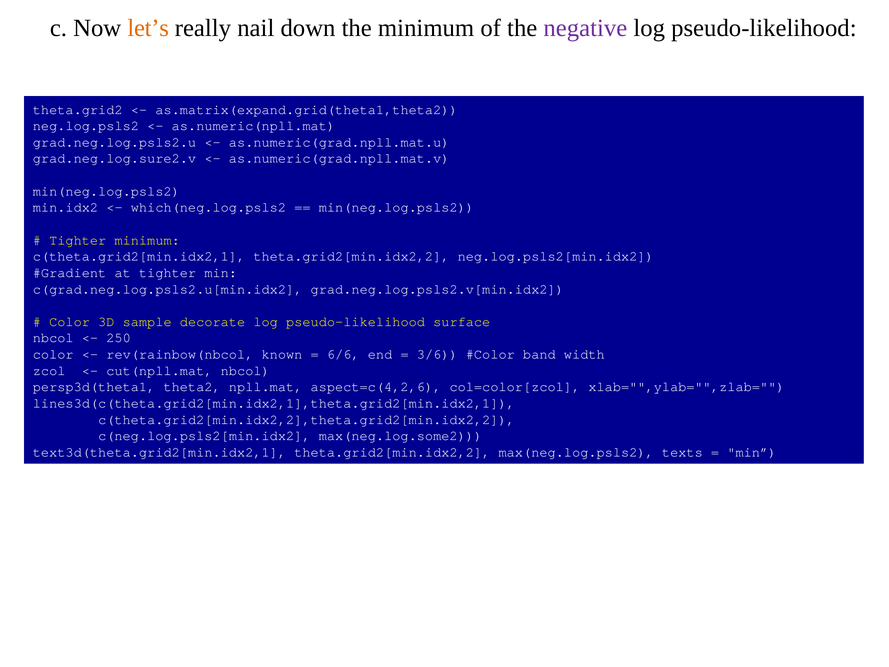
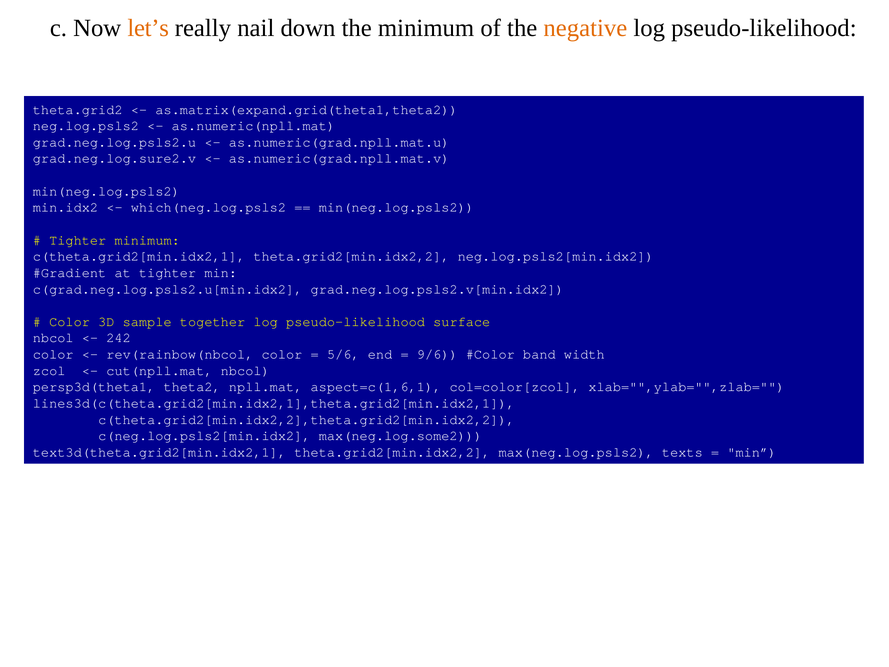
negative colour: purple -> orange (585, 28)
decorate: decorate -> together (213, 322)
250: 250 -> 242 (119, 338)
rev(rainbow(nbcol known: known -> color (282, 354)
6/6: 6/6 -> 5/6 (343, 354)
3/6: 3/6 -> 9/6 (437, 354)
aspect=c(4,2,6: aspect=c(4,2,6 -> aspect=c(1,6,1 (376, 387)
